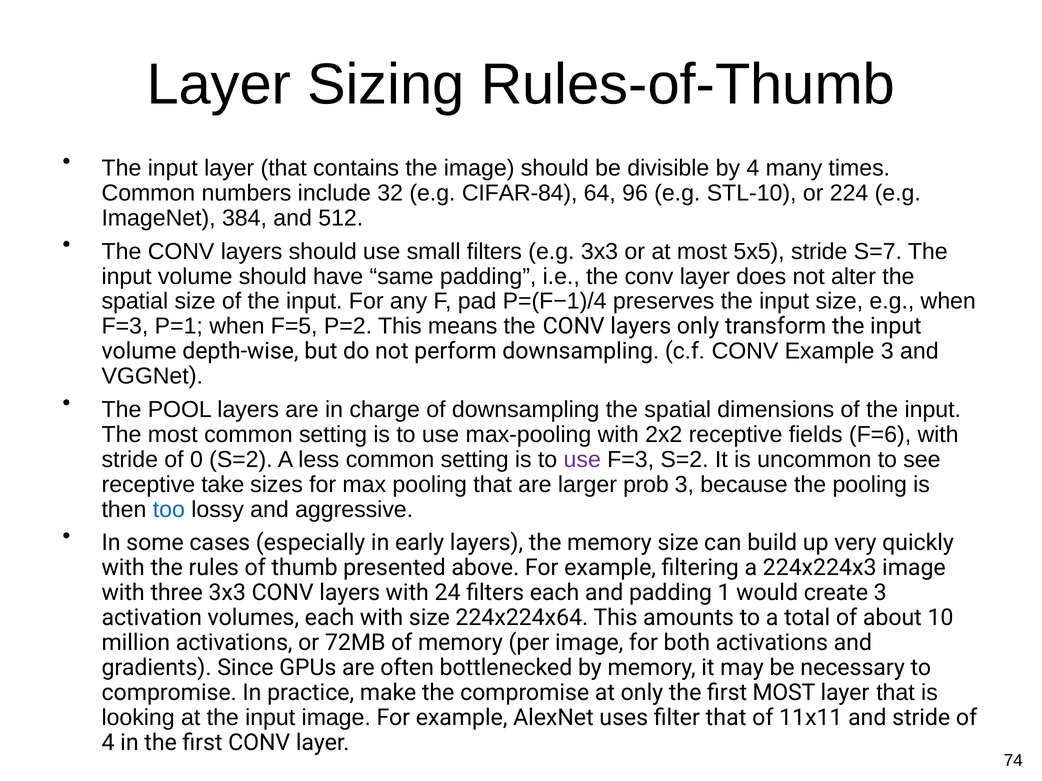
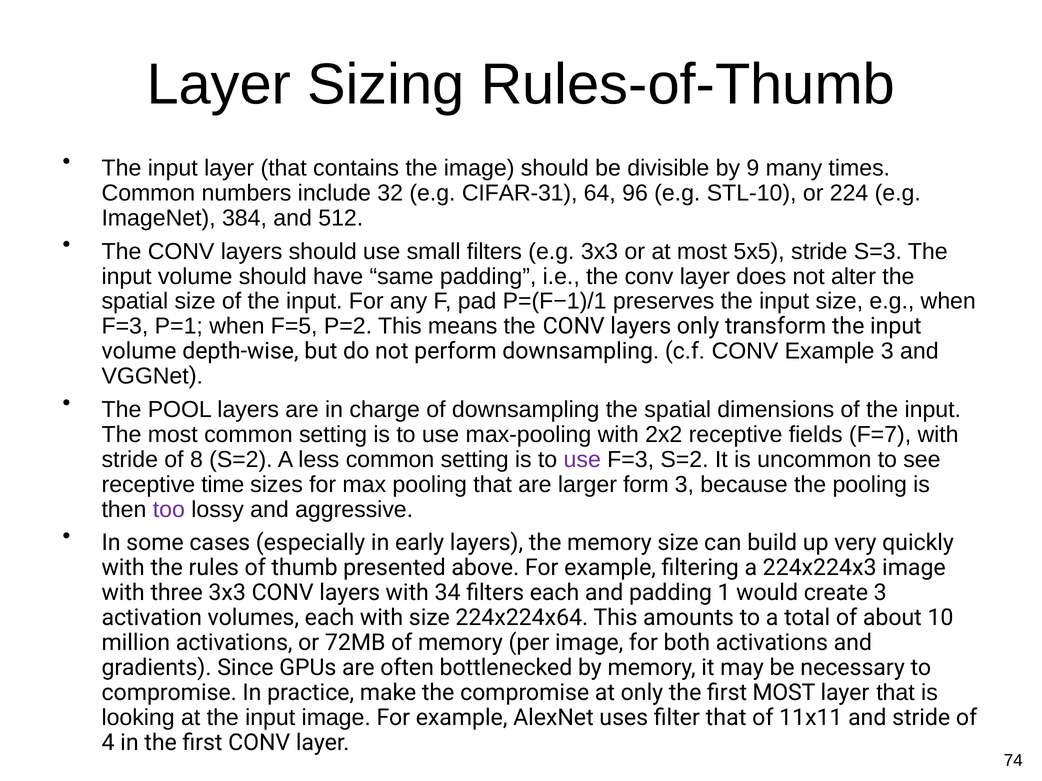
by 4: 4 -> 9 (753, 168)
CIFAR-84: CIFAR-84 -> CIFAR-31 (520, 193)
S=7: S=7 -> S=3 (878, 252)
P=(F−1)/4: P=(F−1)/4 -> P=(F−1)/1 (555, 302)
F=6: F=6 -> F=7 (880, 435)
0: 0 -> 8 (196, 460)
take: take -> time (223, 485)
prob: prob -> form (646, 485)
too colour: blue -> purple (169, 510)
24: 24 -> 34 (448, 593)
